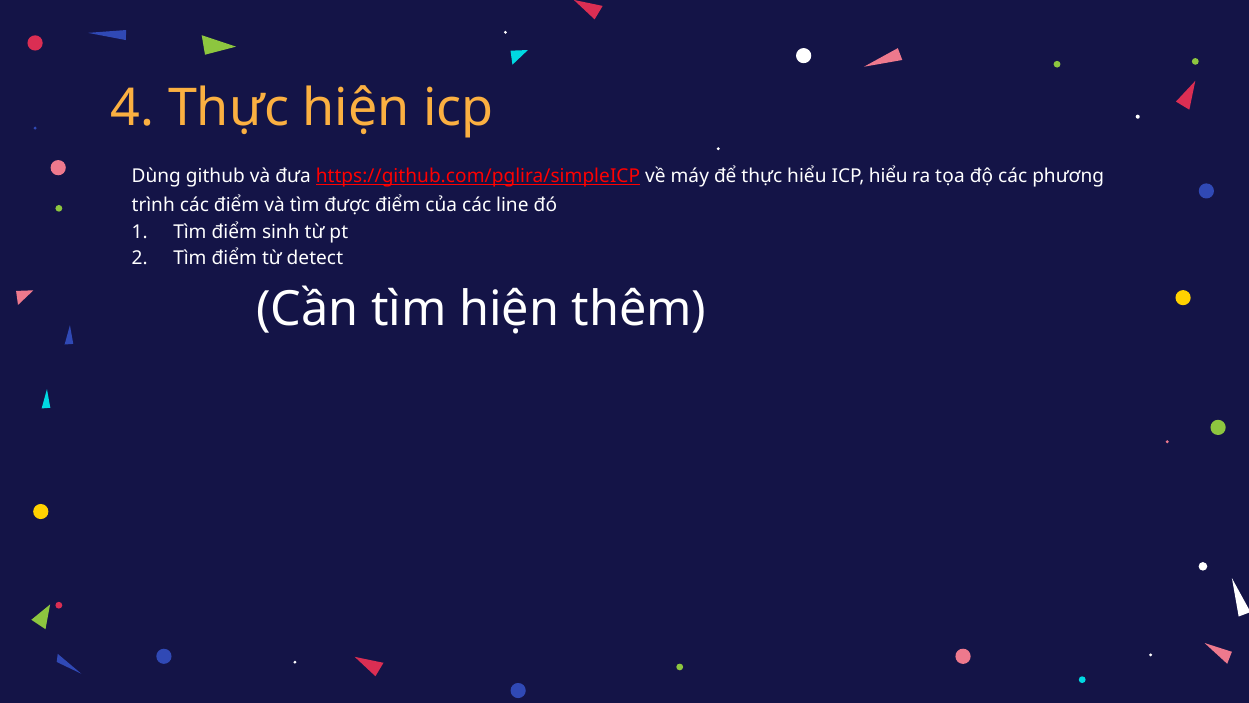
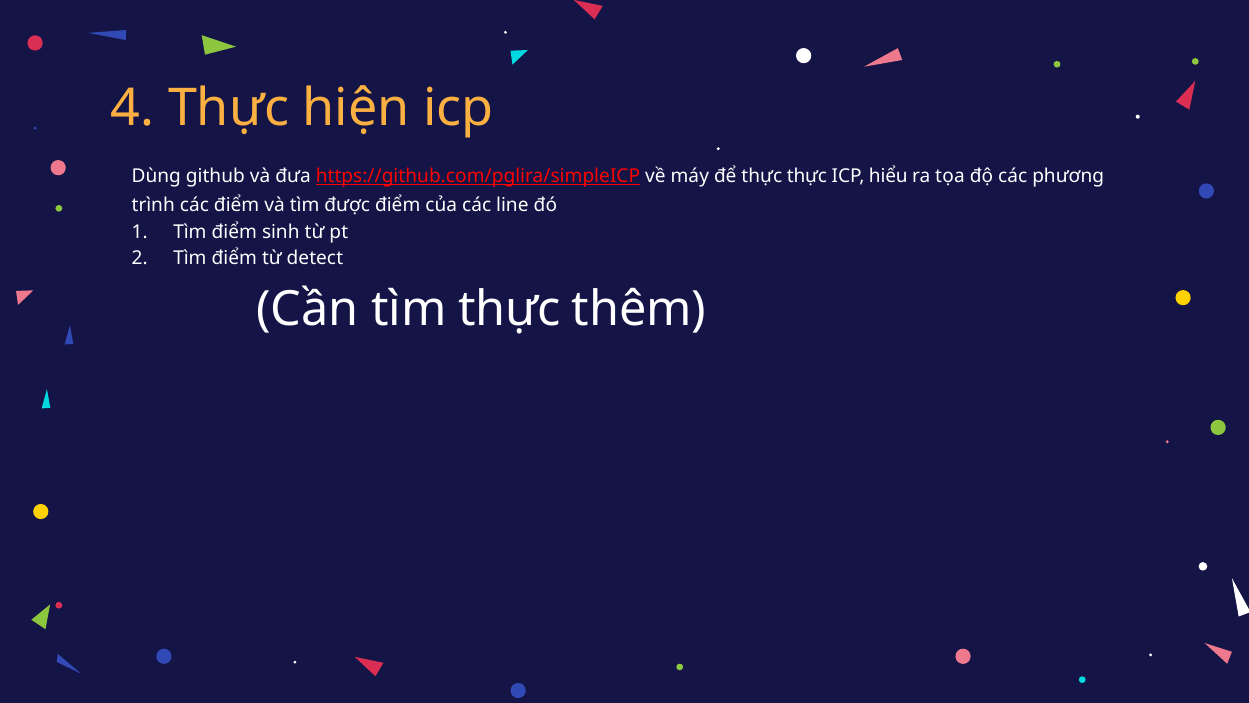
thực hiểu: hiểu -> thực (807, 176)
tìm hiện: hiện -> thực (510, 309)
